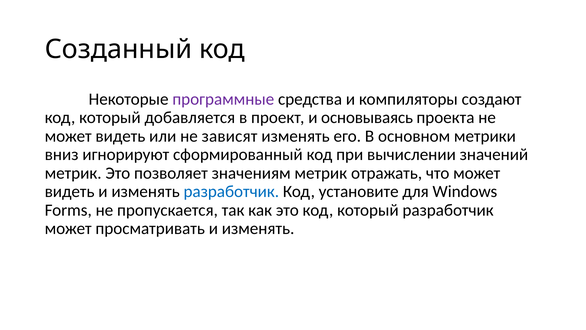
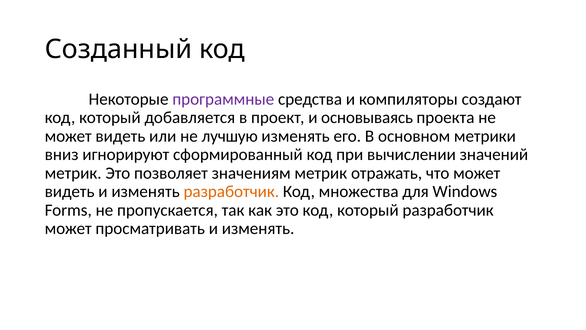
зависят: зависят -> лучшую (230, 136)
разработчик colour: blue -> orange (231, 191)
установите: установите -> множества (359, 191)
